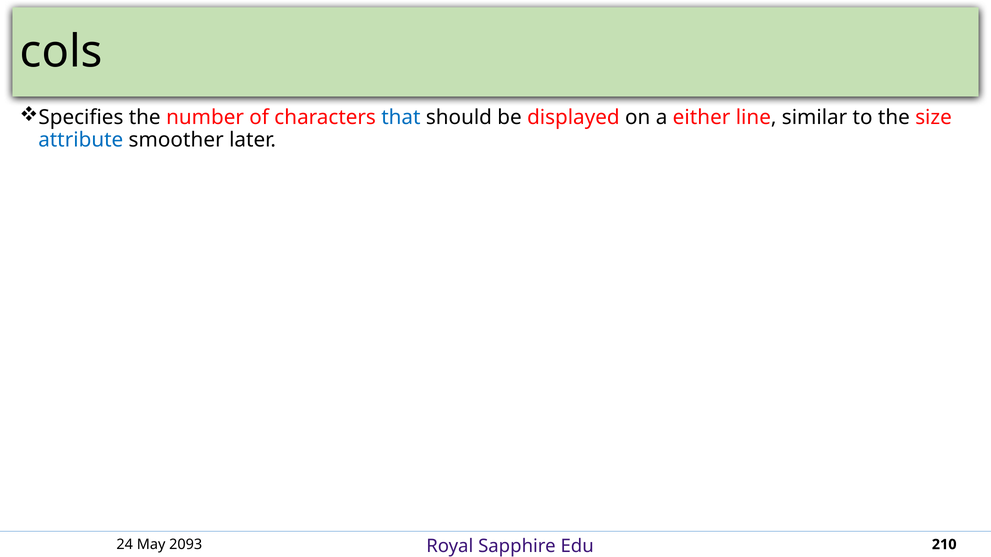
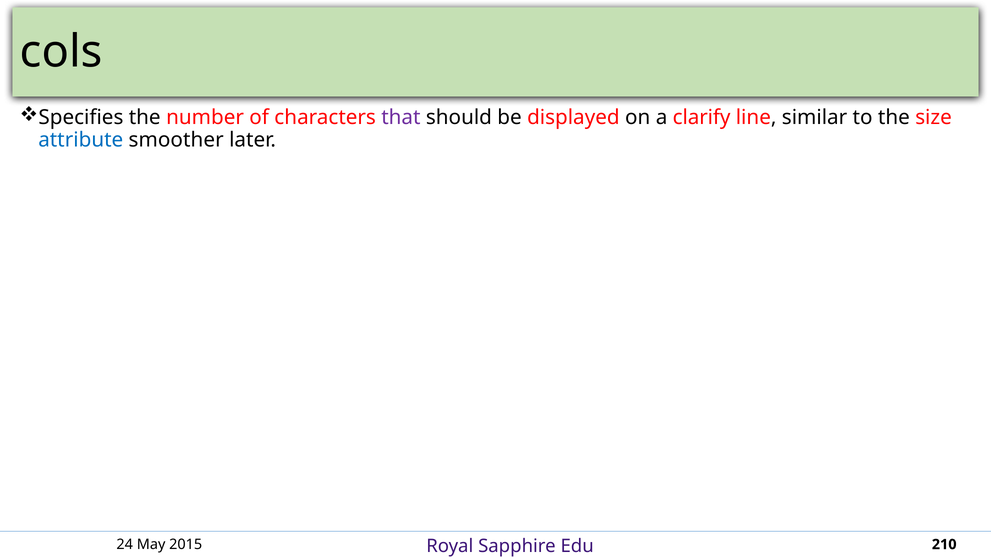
that colour: blue -> purple (401, 118)
either: either -> clarify (702, 118)
2093: 2093 -> 2015 (186, 545)
